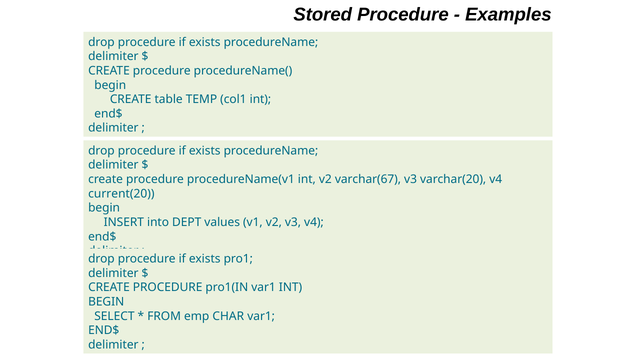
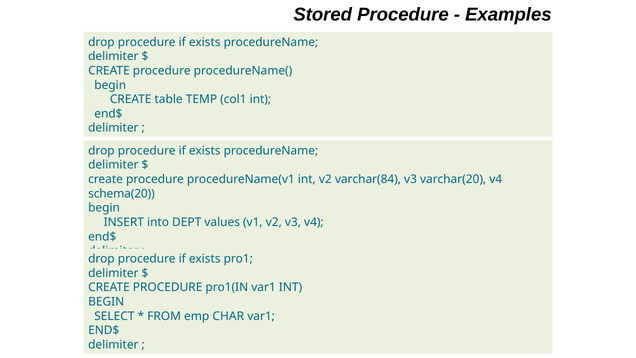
varchar(67: varchar(67 -> varchar(84 (368, 179)
current(20: current(20 -> schema(20 (121, 194)
